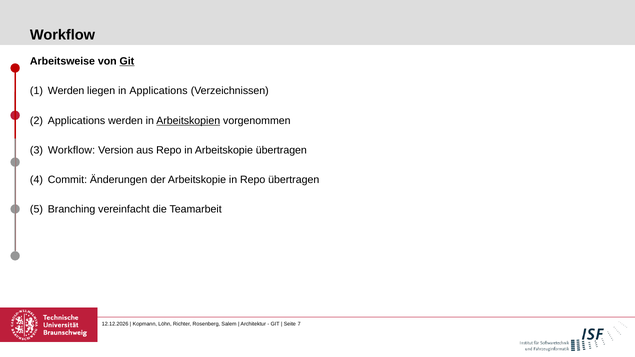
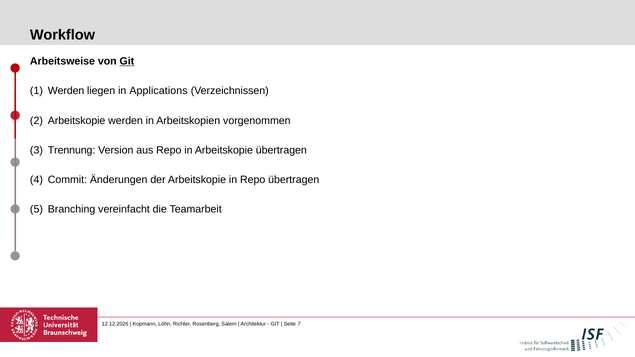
Applications: Applications -> Arbeitskopie (77, 121)
Arbeitskopien underline: present -> none (188, 121)
Workflow: Workflow -> Trennung (72, 150)
